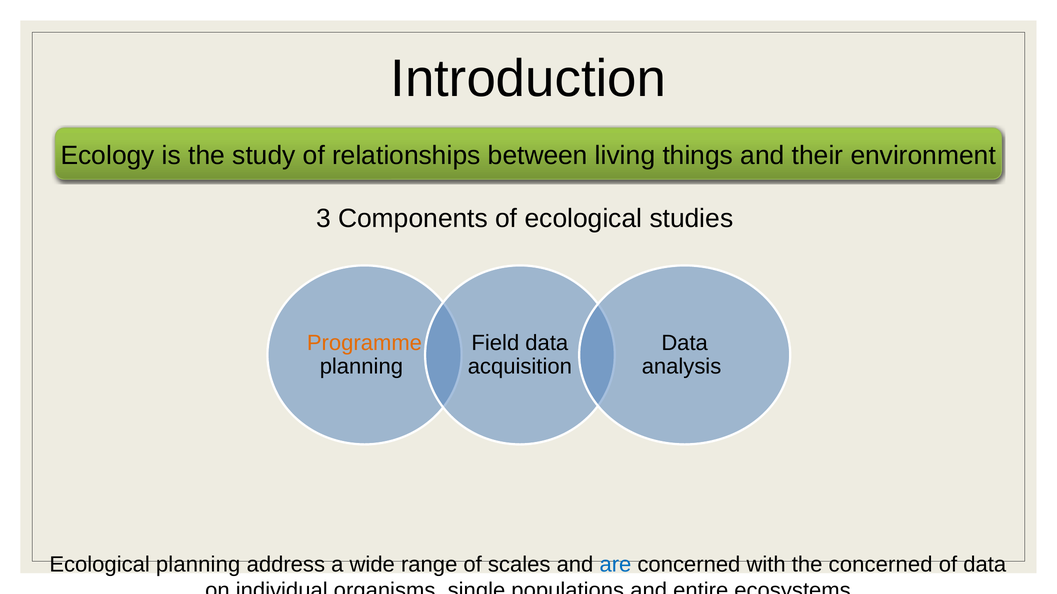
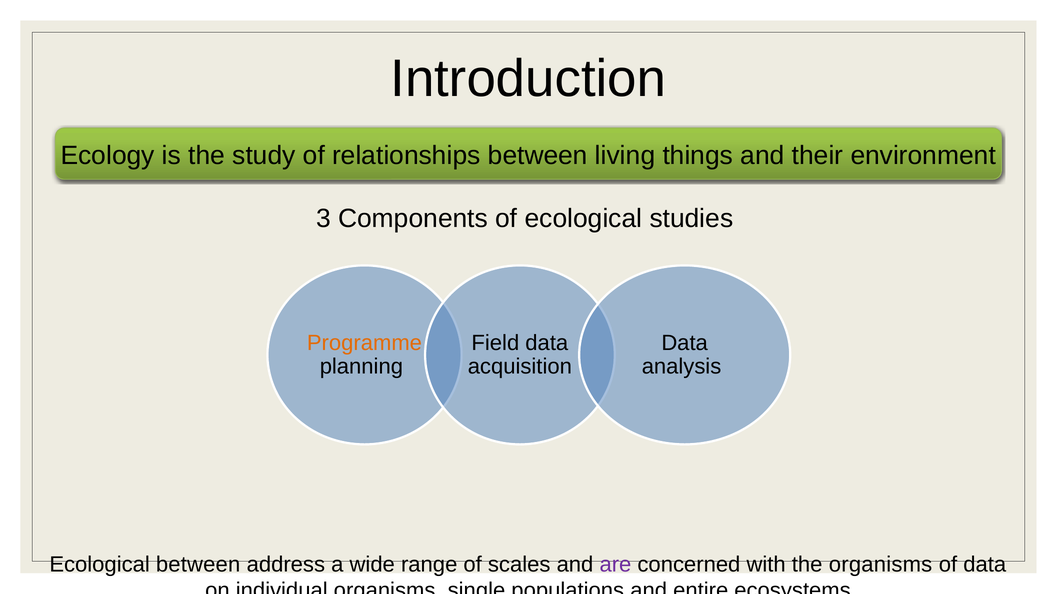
Ecological planning: planning -> between (198, 565)
are colour: blue -> purple (615, 565)
the concerned: concerned -> organisms (881, 565)
